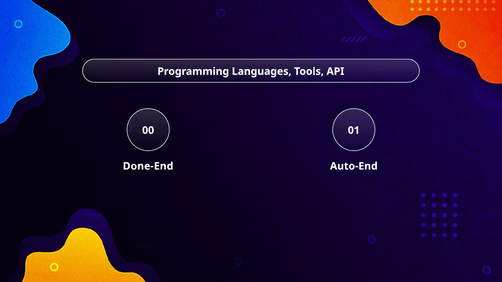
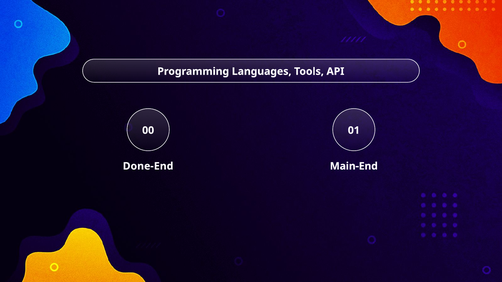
Auto-End: Auto-End -> Main-End (354, 166)
